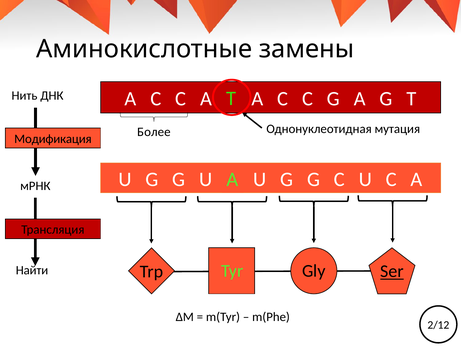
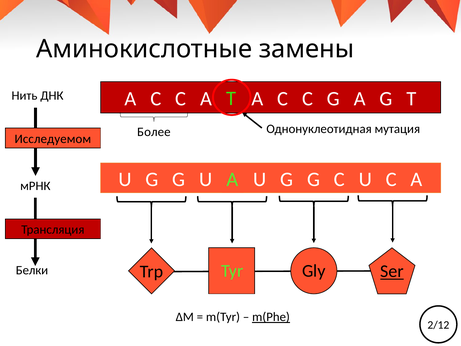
Модификация: Модификация -> Исследуемом (53, 139)
Найти: Найти -> Белки (32, 270)
m(Phe underline: none -> present (271, 317)
